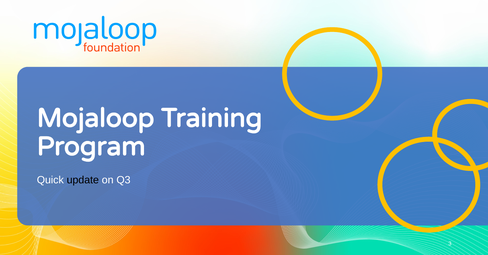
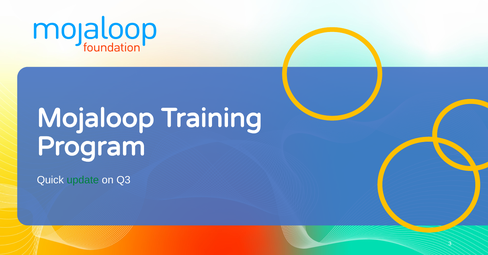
update colour: black -> green (83, 180)
